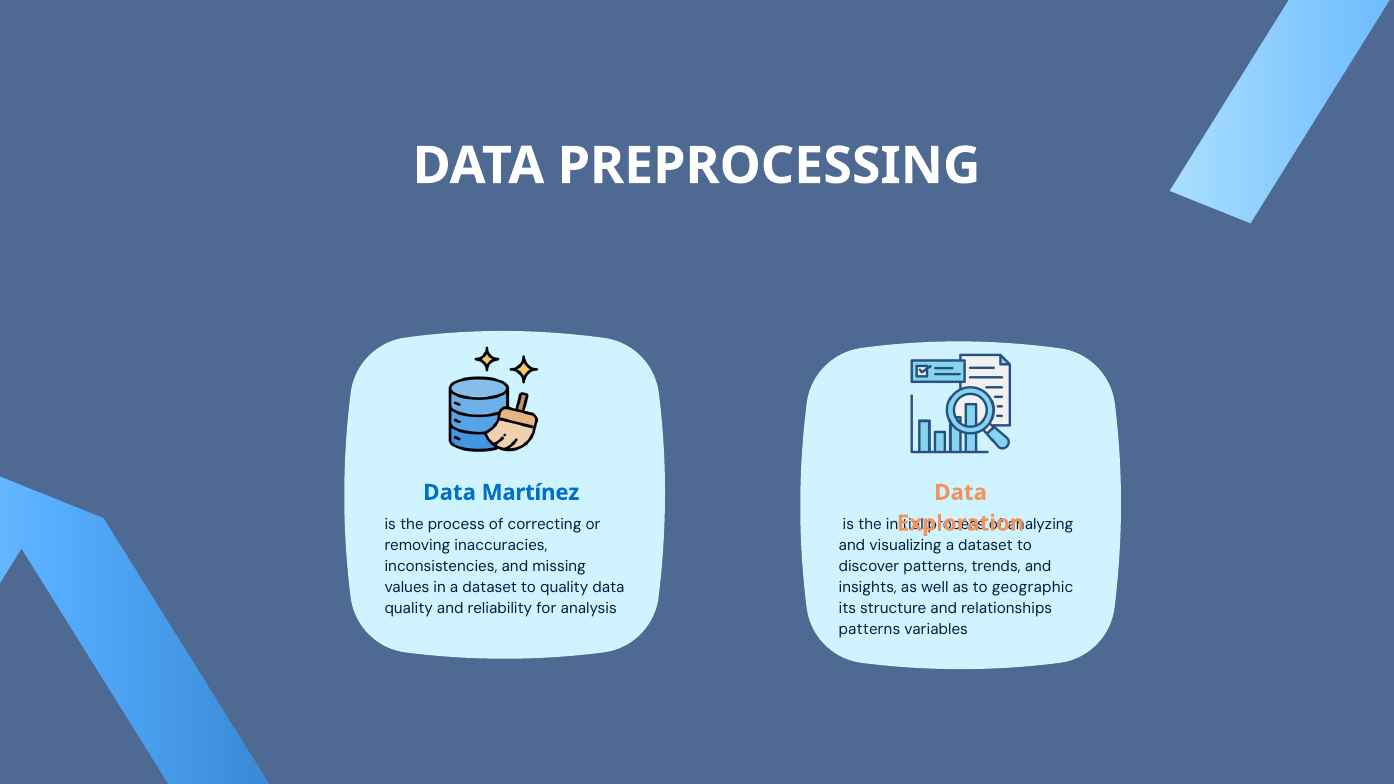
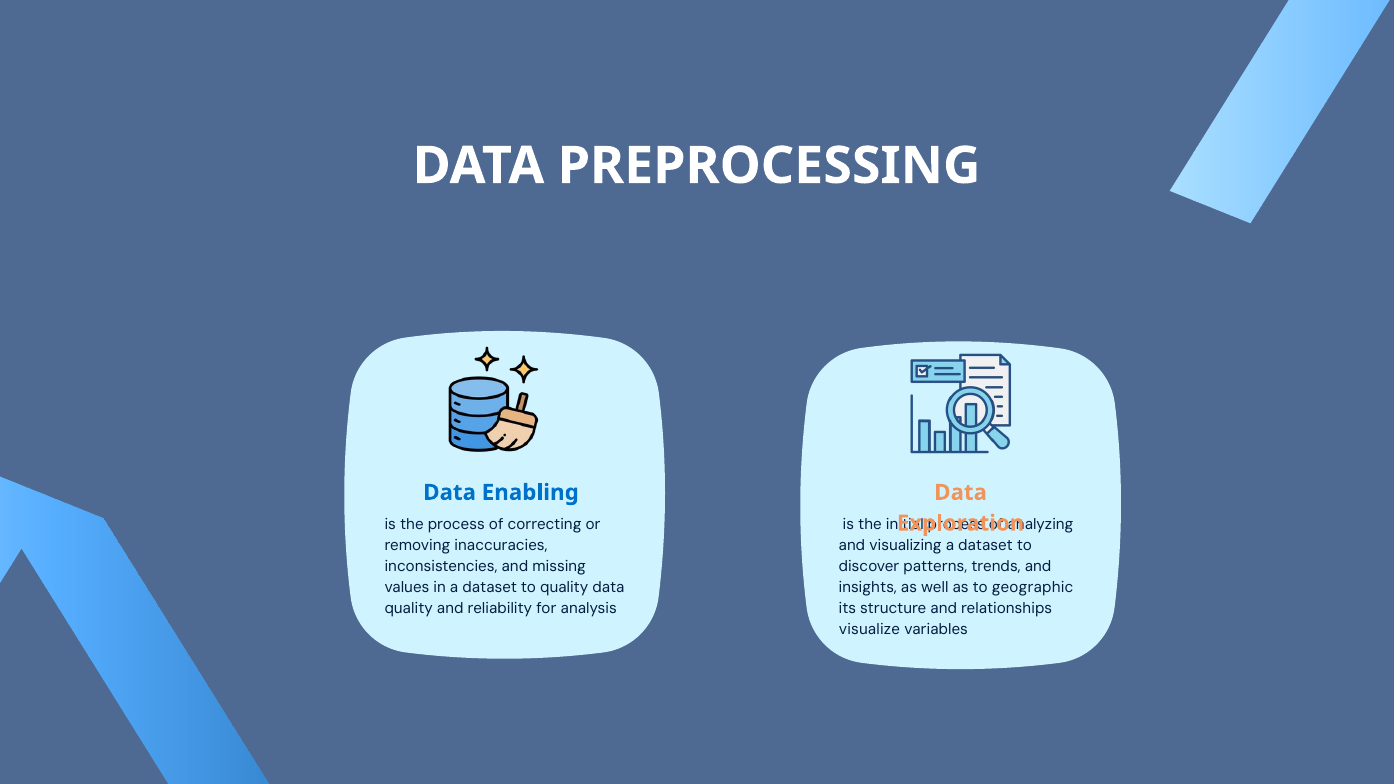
Martínez: Martínez -> Enabling (530, 493)
patterns: patterns -> visualize (869, 630)
